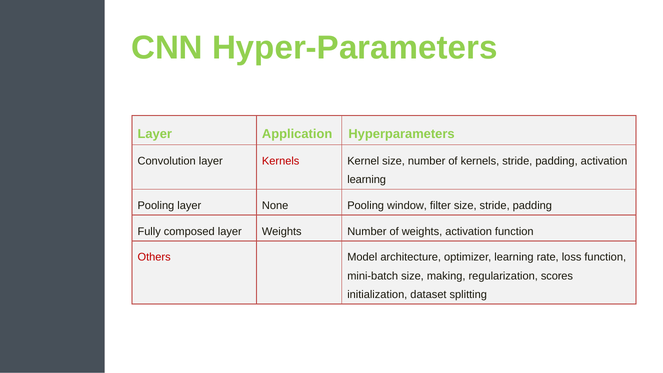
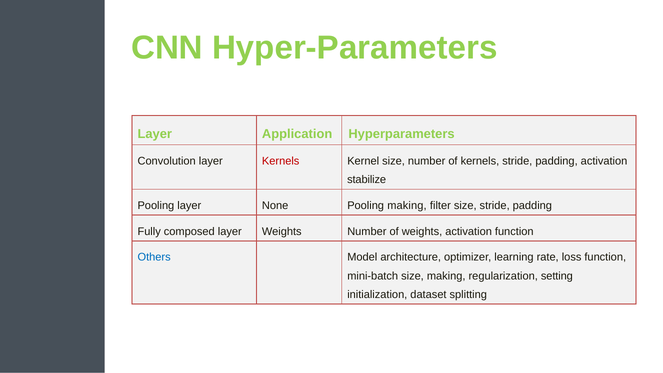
learning: learning -> stabilize (367, 179)
Pooling window: window -> making (407, 205)
Others colour: red -> blue (154, 257)
scores: scores -> setting (557, 276)
